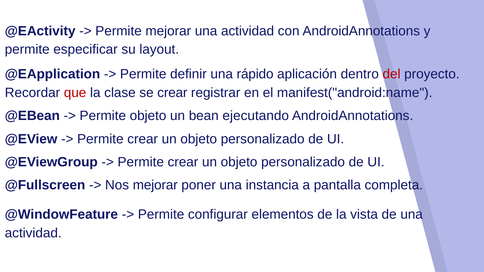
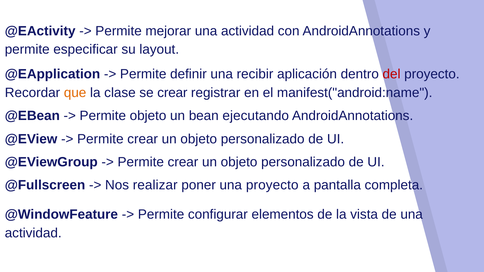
rápido: rápido -> recibir (255, 74)
que colour: red -> orange (75, 93)
Nos mejorar: mejorar -> realizar (155, 185)
una instancia: instancia -> proyecto (272, 185)
